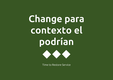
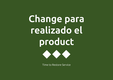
contexto: contexto -> realizado (51, 30)
podrían: podrían -> product (57, 42)
